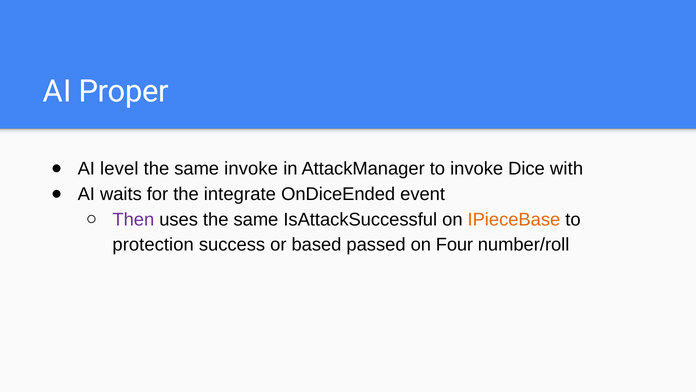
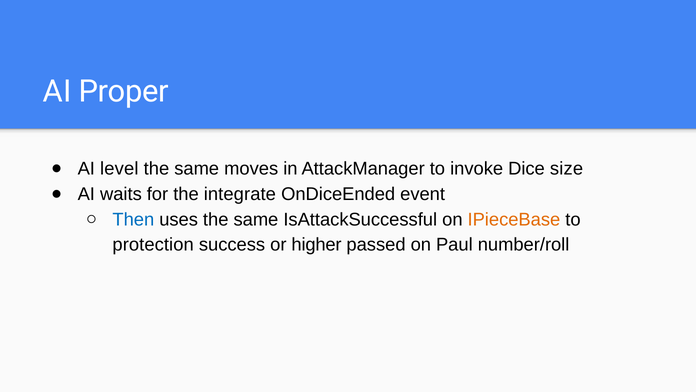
same invoke: invoke -> moves (251, 169)
with: with -> size (567, 169)
Then colour: purple -> blue (133, 219)
based: based -> higher (317, 245)
Four: Four -> Paul (454, 245)
